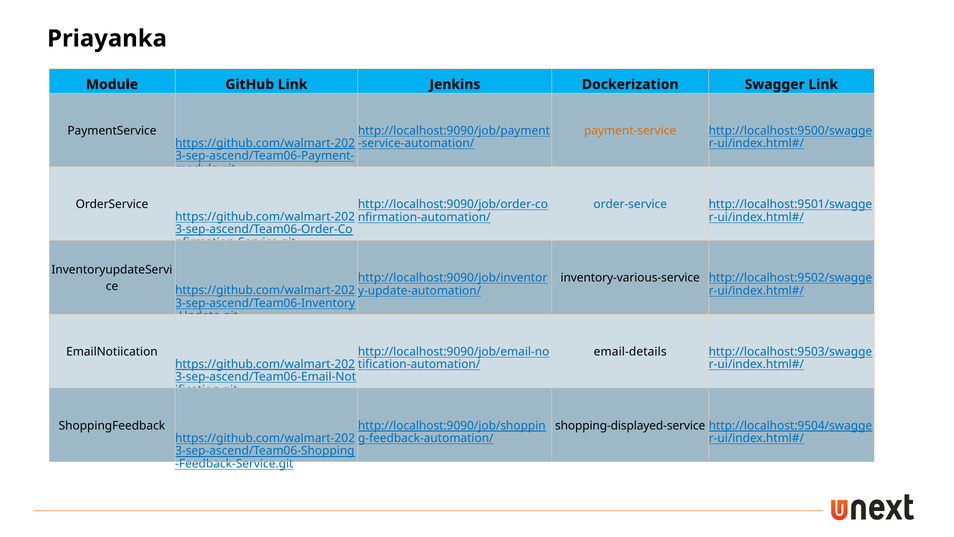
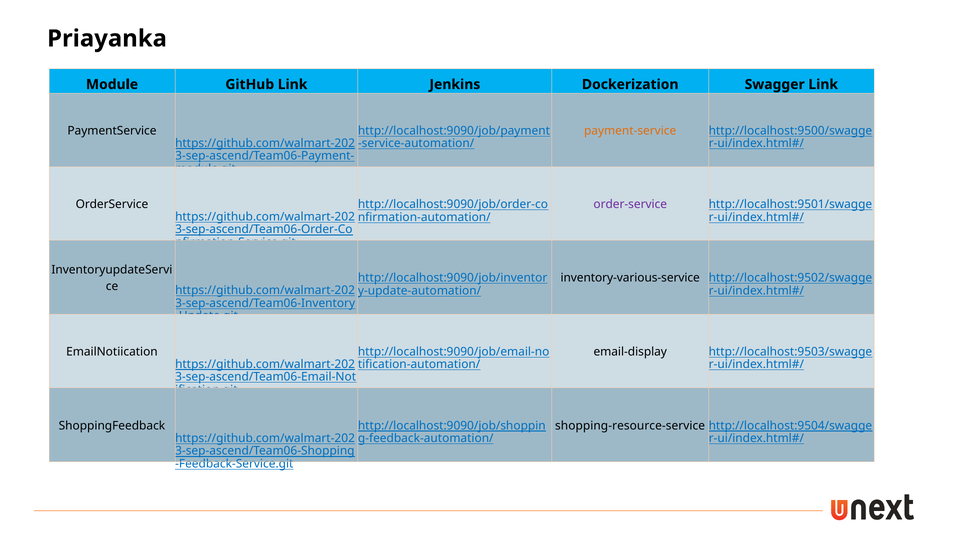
order-service colour: blue -> purple (630, 204)
email-details: email-details -> email-display (630, 351)
shopping-displayed-service: shopping-displayed-service -> shopping-resource-service (630, 425)
